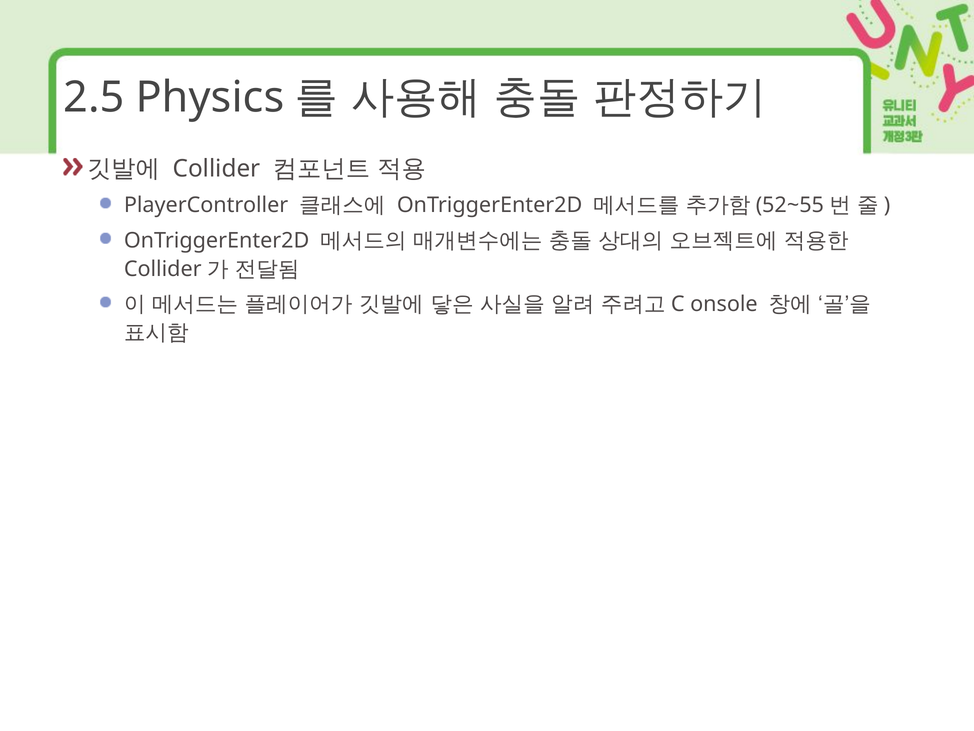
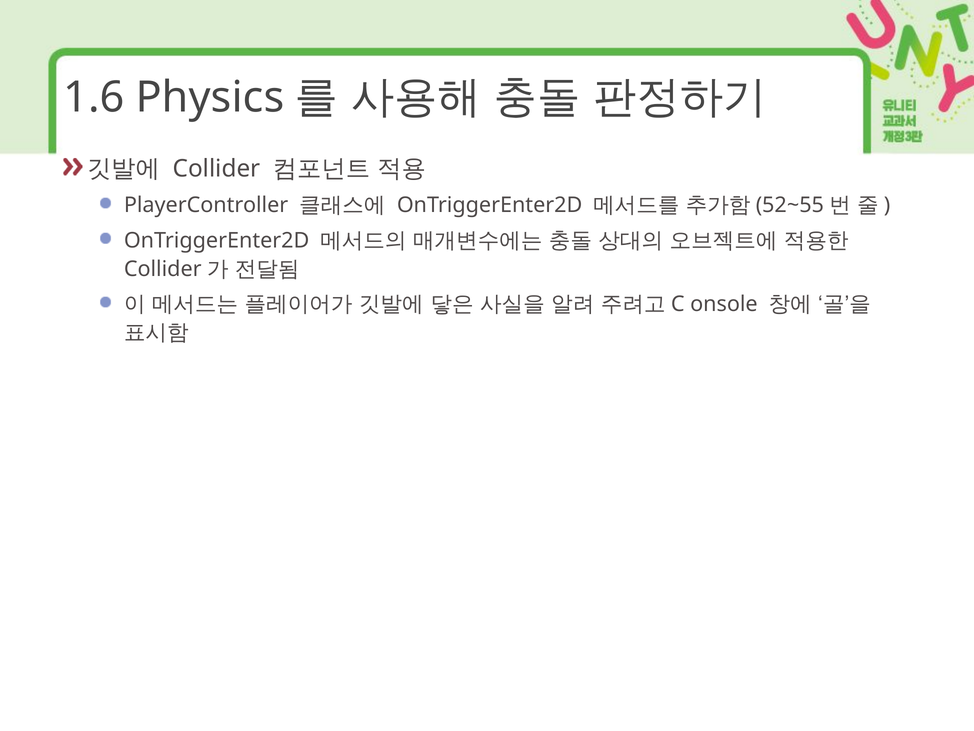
2.5: 2.5 -> 1.6 (94, 97)
